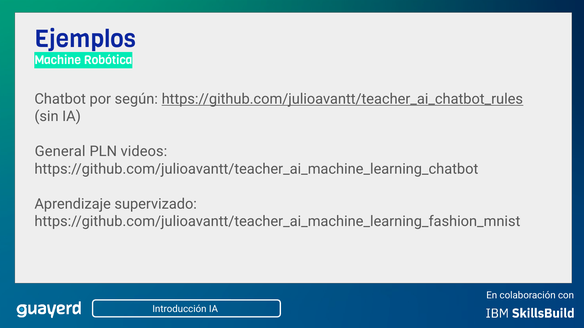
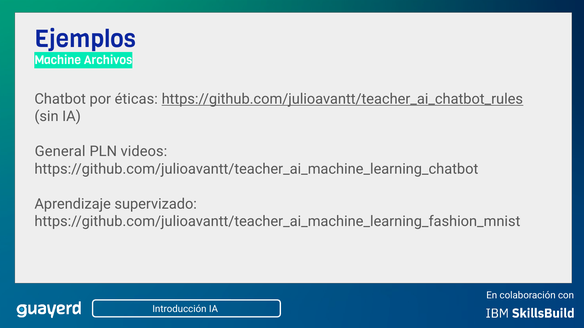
Robótica: Robótica -> Archivos (108, 60)
según: según -> éticas (136, 99)
